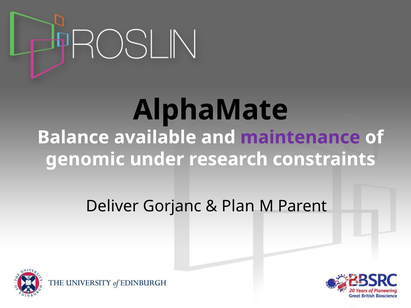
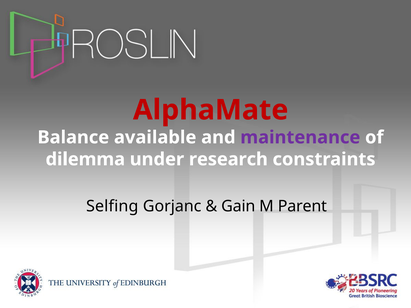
AlphaMate colour: black -> red (211, 110)
genomic: genomic -> dilemma (85, 159)
Deliver: Deliver -> Selfing (112, 207)
Plan: Plan -> Gain (238, 207)
